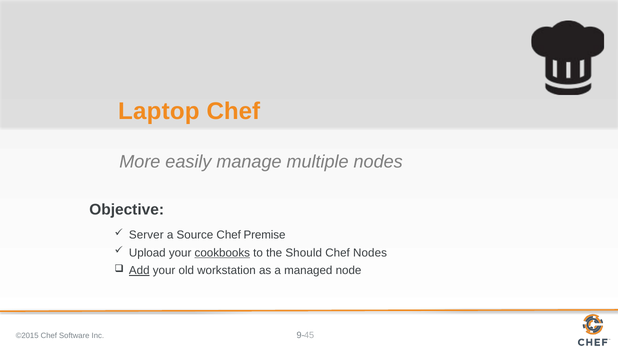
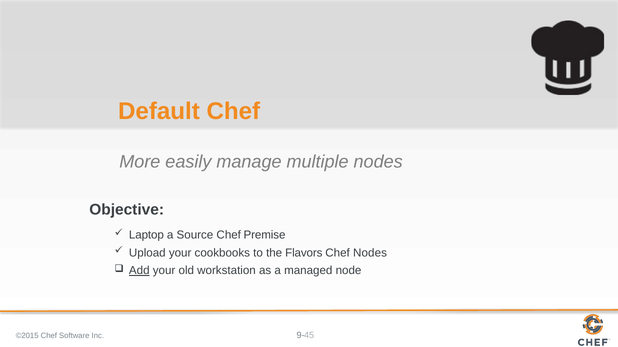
Laptop: Laptop -> Default (159, 111)
Server: Server -> Laptop (146, 235)
cookbooks underline: present -> none (222, 253)
Should: Should -> Flavors (304, 253)
